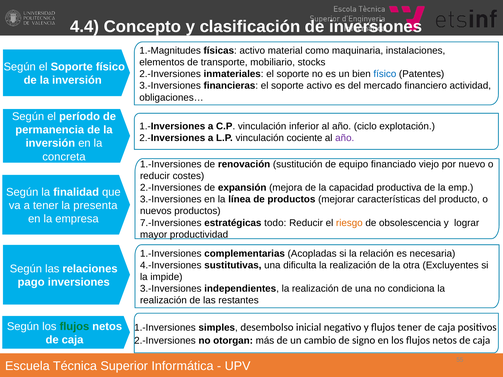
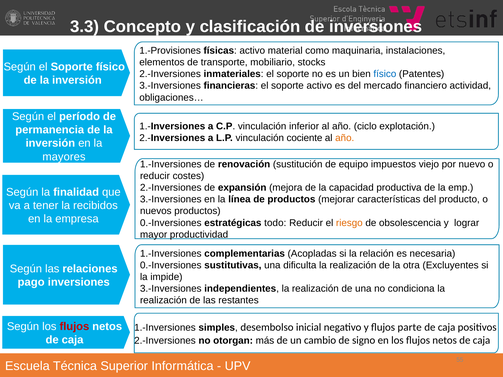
4.4: 4.4 -> 3.3 (85, 27)
1.-Magnitudes: 1.-Magnitudes -> 1.-Provisiones (170, 51)
año colour: purple -> orange (345, 138)
concreta: concreta -> mayores (64, 157)
financiado: financiado -> impuestos (393, 164)
presenta: presenta -> recibidos (95, 206)
7.-Inversiones: 7.-Inversiones -> 0.-Inversiones (171, 223)
4.-Inversiones: 4.-Inversiones -> 0.-Inversiones (171, 265)
flujos colour: green -> red (74, 327)
flujos tener: tener -> parte (410, 327)
